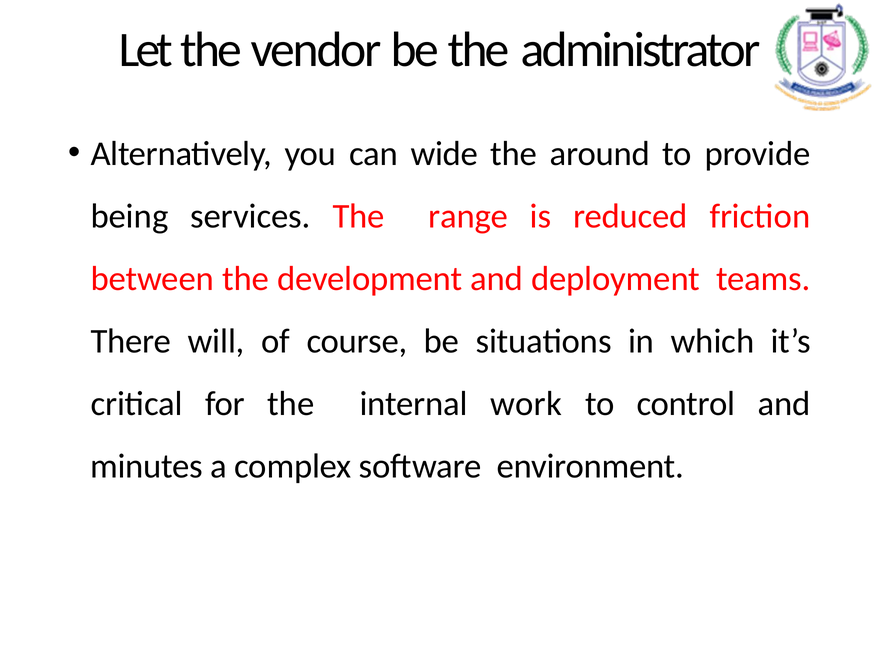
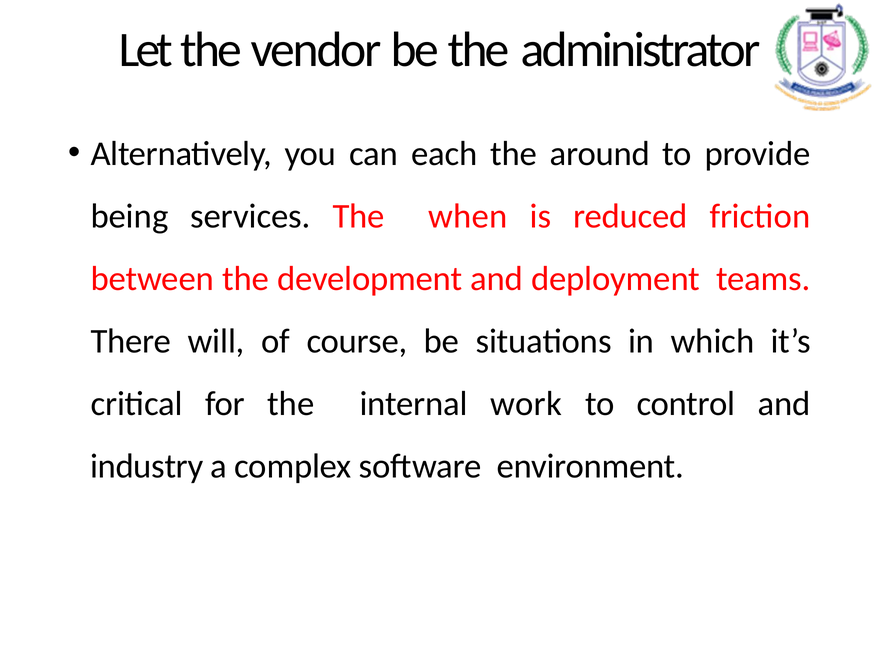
wide: wide -> each (444, 154)
range: range -> when (468, 216)
minutes: minutes -> industry (147, 466)
